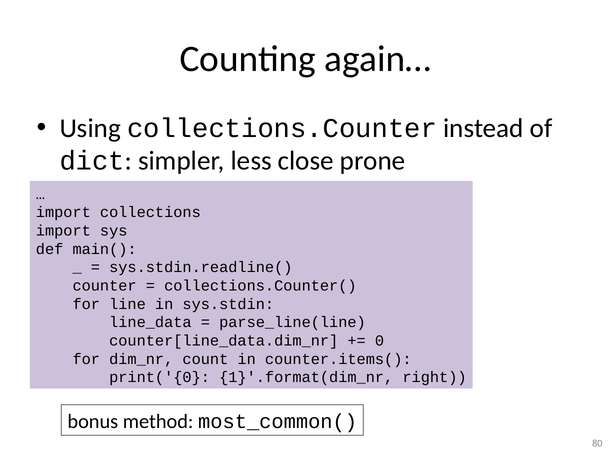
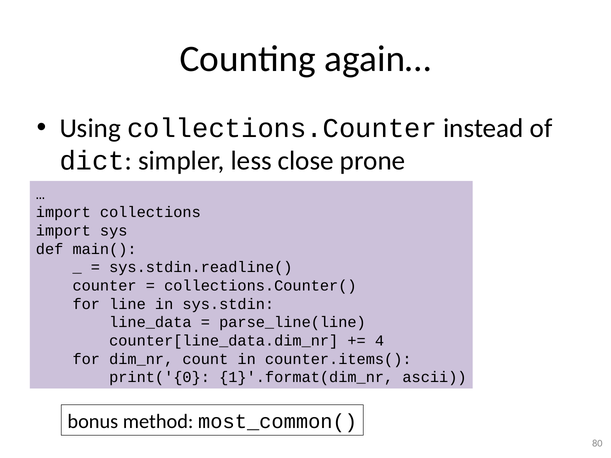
0: 0 -> 4 (380, 341)
right: right -> ascii (435, 378)
